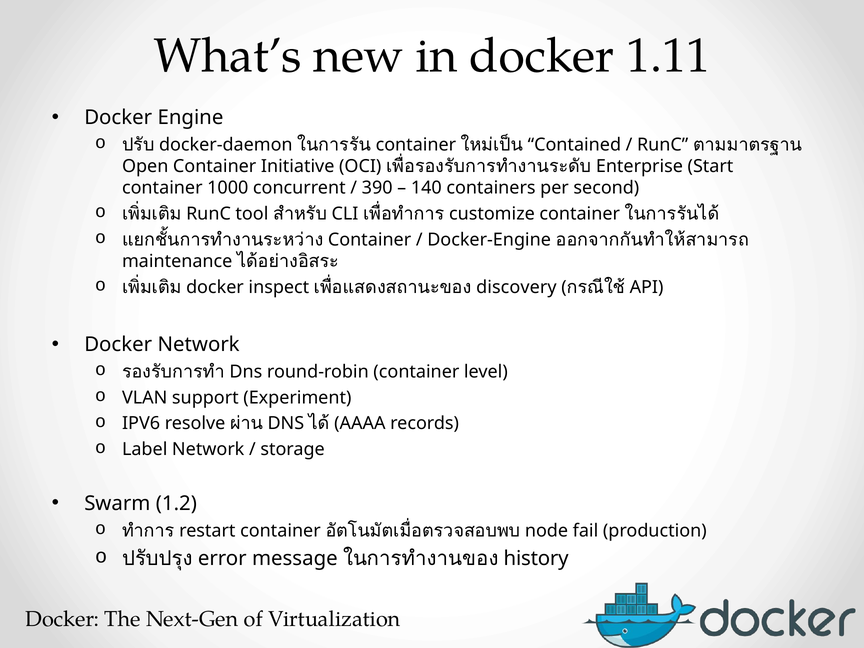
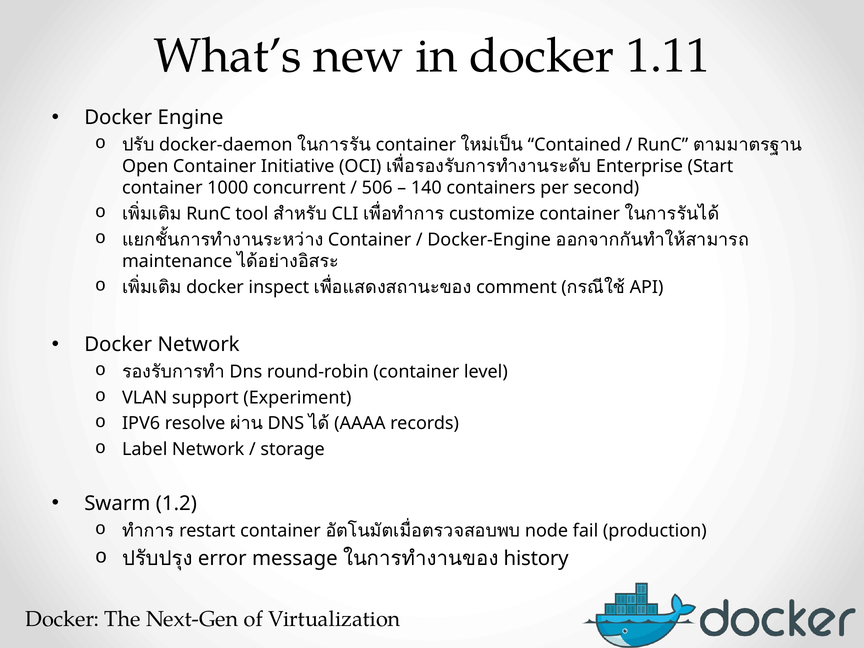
390: 390 -> 506 (377, 188)
discovery: discovery -> comment (516, 287)
